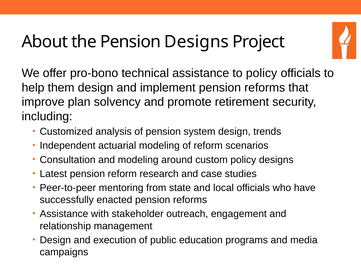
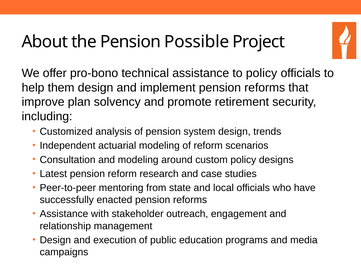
Pension Designs: Designs -> Possible (197, 42)
